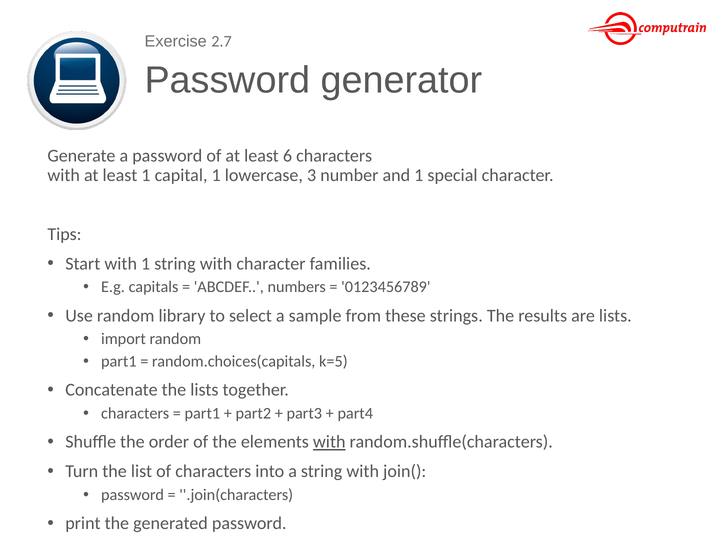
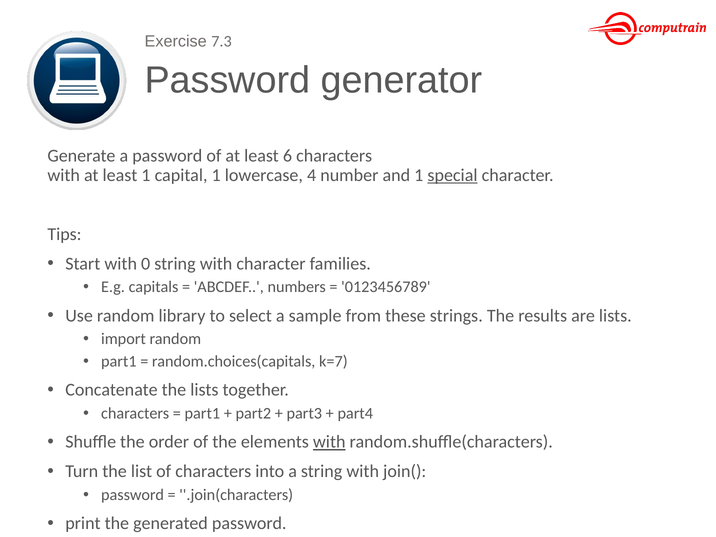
2.7: 2.7 -> 7.3 (222, 42)
3: 3 -> 4 (312, 175)
special underline: none -> present (453, 175)
with 1: 1 -> 0 (146, 264)
k=5: k=5 -> k=7 (333, 362)
